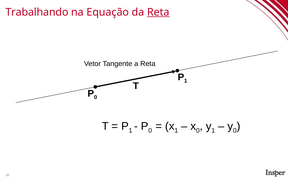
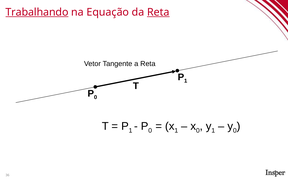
Trabalhando underline: none -> present (37, 12)
